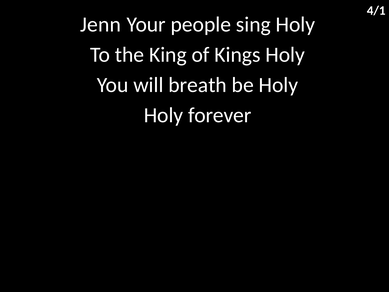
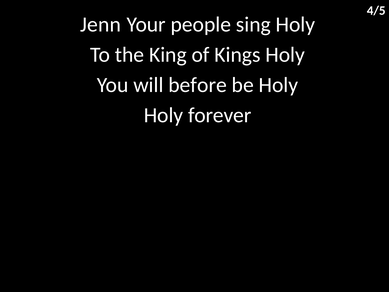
4/1: 4/1 -> 4/5 (376, 11)
breath: breath -> before (198, 85)
